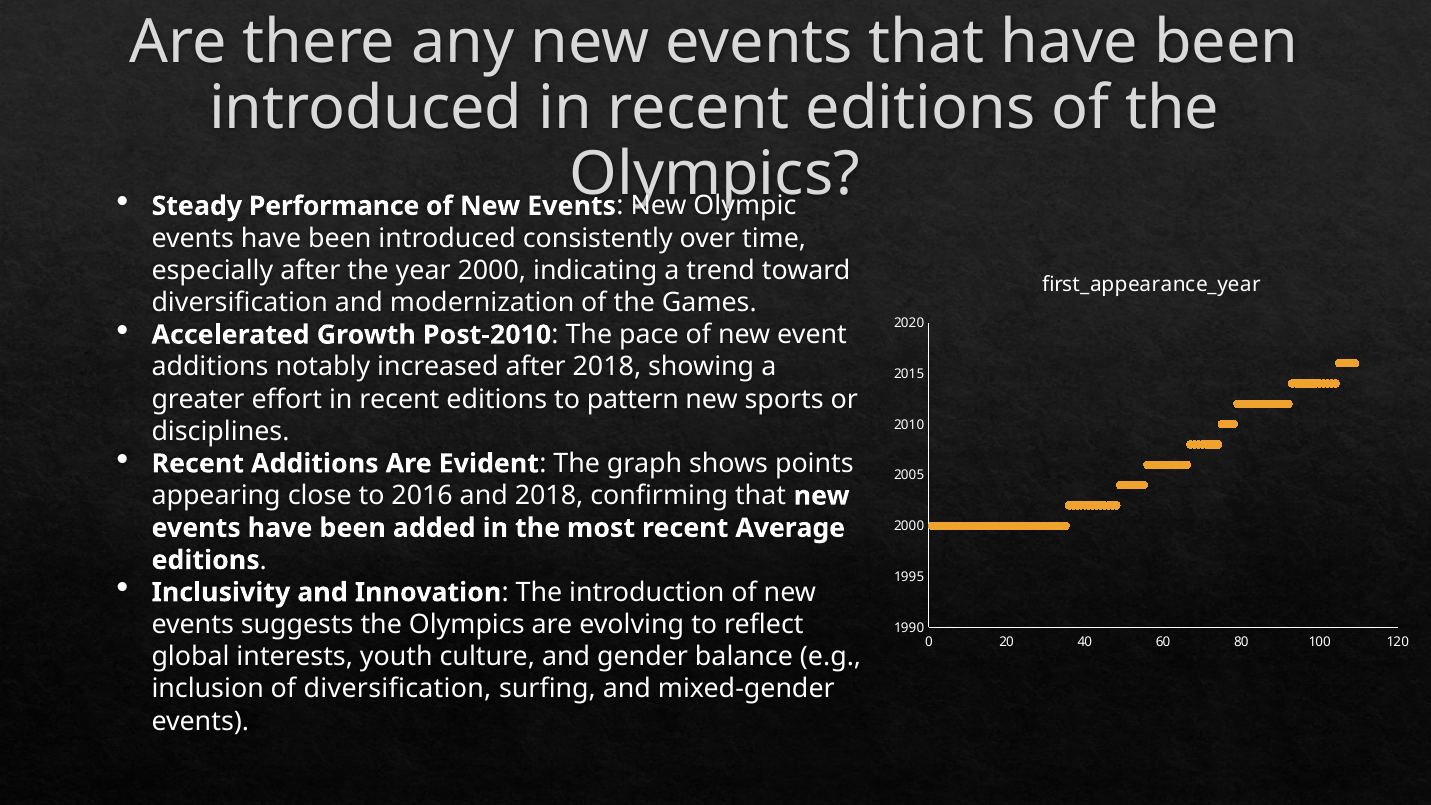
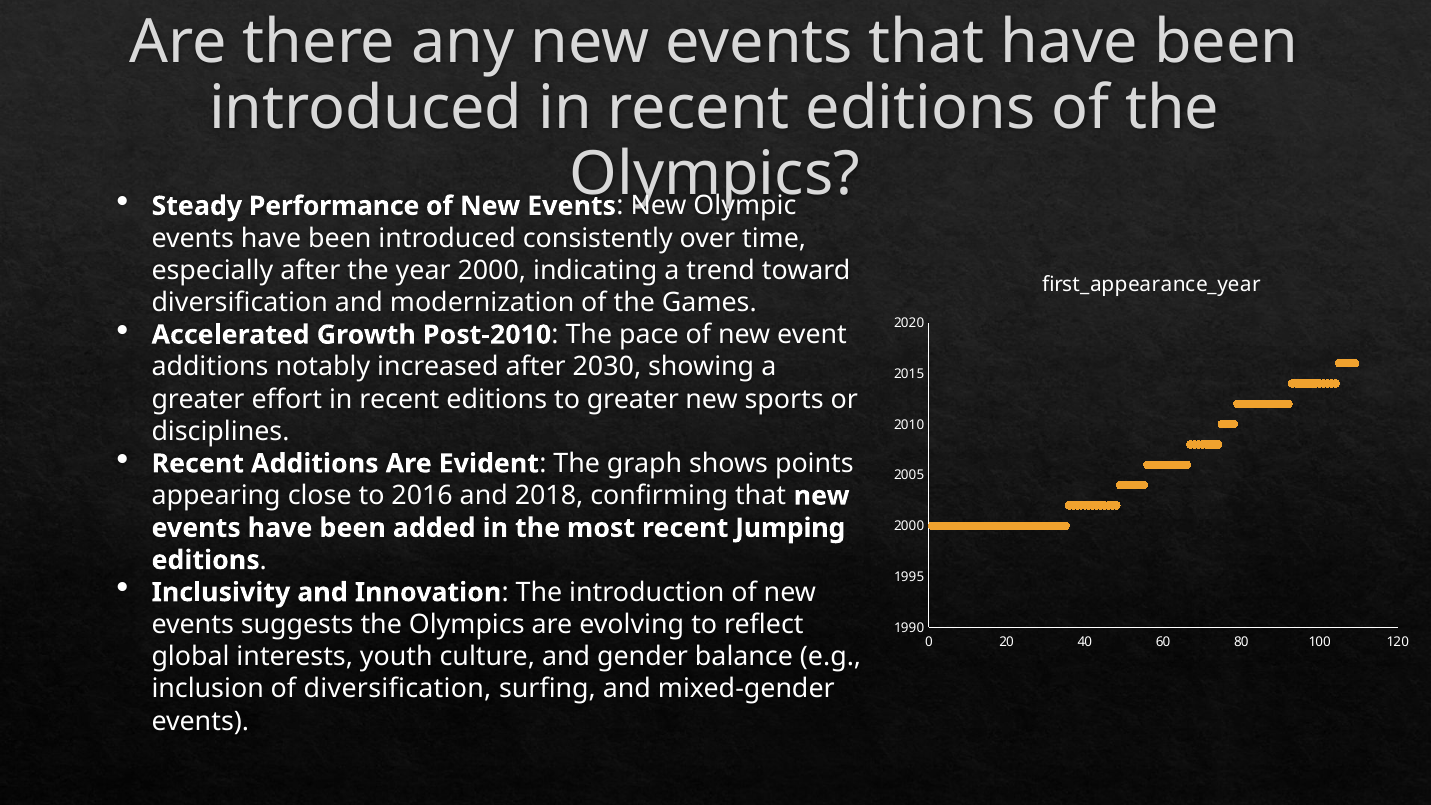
after 2018: 2018 -> 2030 (607, 367)
to pattern: pattern -> greater (633, 399)
Average: Average -> Jumping (790, 528)
